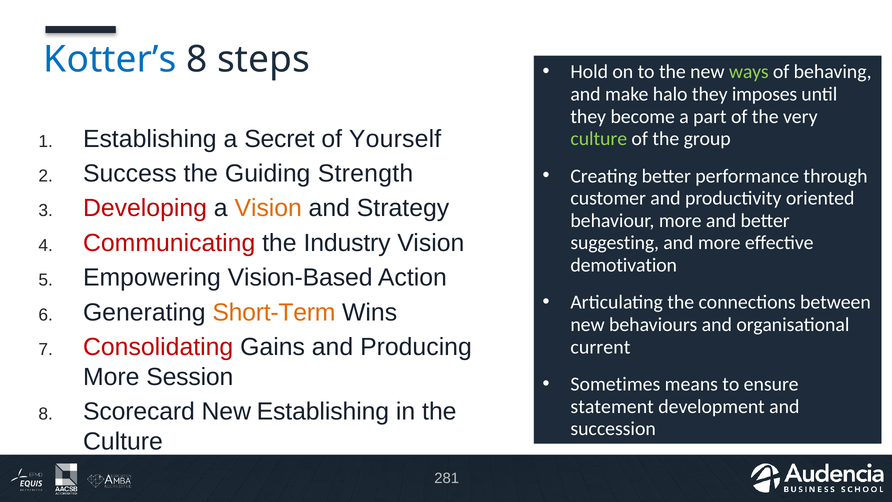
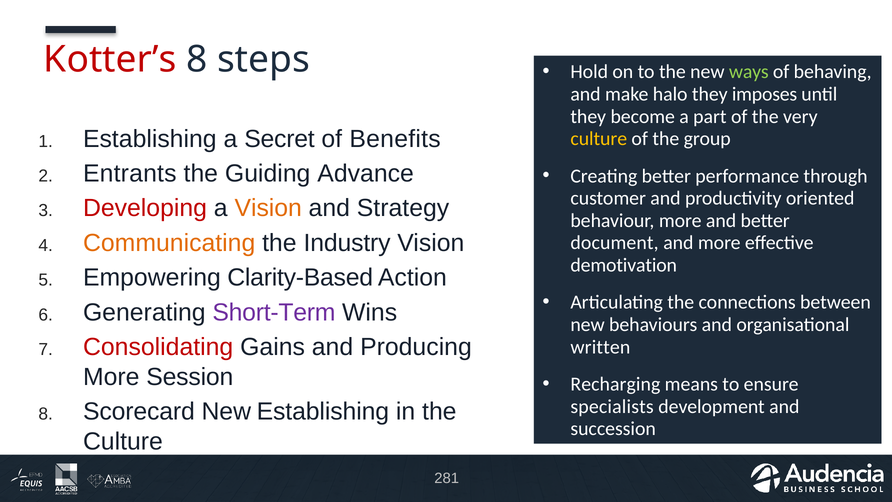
Kotter’s colour: blue -> red (110, 59)
culture colour: light green -> yellow (599, 139)
Yourself: Yourself -> Benefits (395, 139)
Success: Success -> Entrants (130, 174)
Strength: Strength -> Advance (366, 174)
suggesting: suggesting -> document (615, 243)
Communicating colour: red -> orange (169, 243)
Vision-Based: Vision-Based -> Clarity-Based (300, 278)
Short-Term colour: orange -> purple (274, 312)
current: current -> written (600, 347)
Sometimes: Sometimes -> Recharging (615, 384)
statement: statement -> specialists (612, 406)
